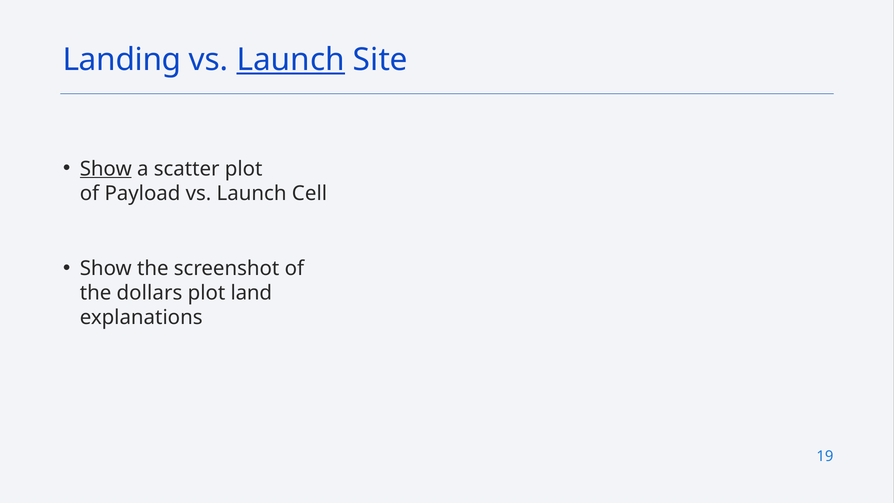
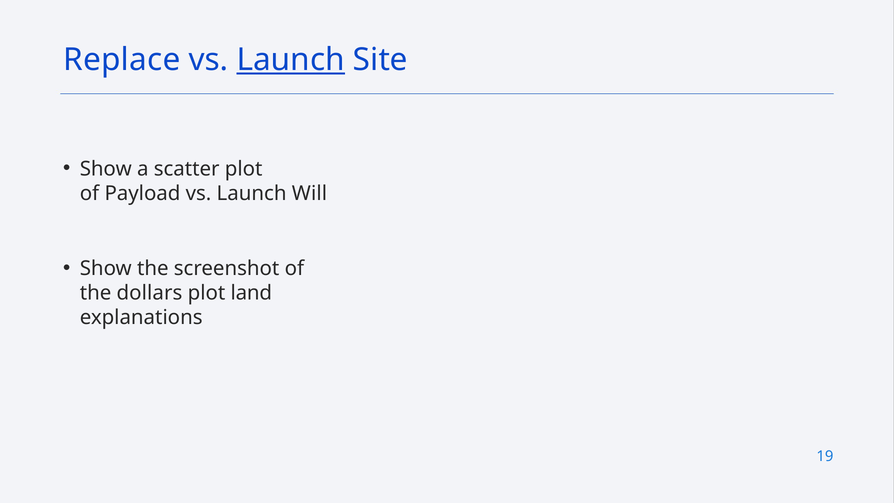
Landing: Landing -> Replace (122, 60)
Show underline: present -> none (106, 169)
Cell: Cell -> Will (309, 193)
